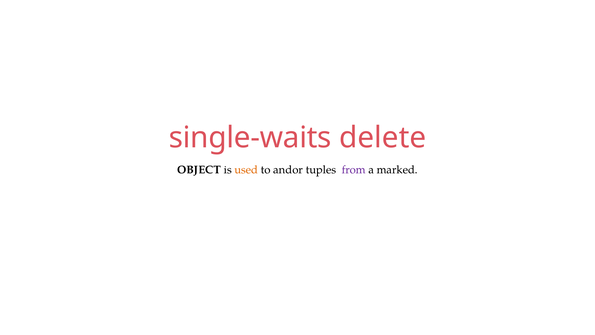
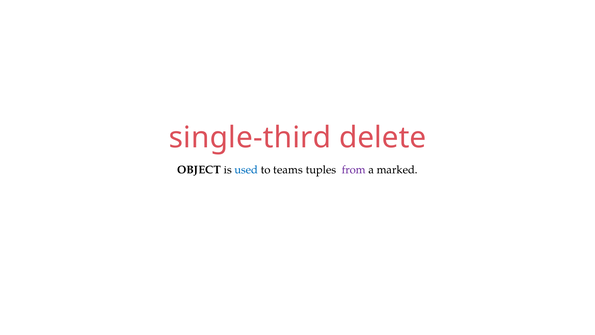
single-waits: single-waits -> single-third (250, 137)
used colour: orange -> blue (246, 170)
andor: andor -> teams (288, 170)
